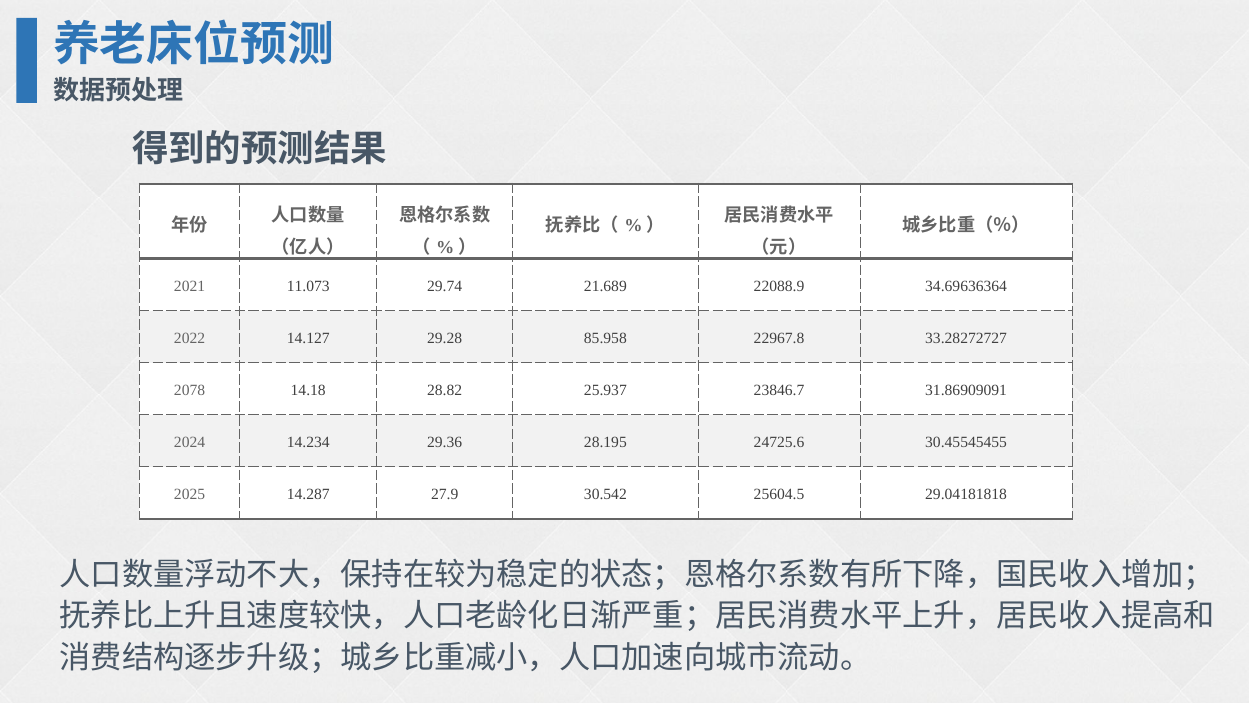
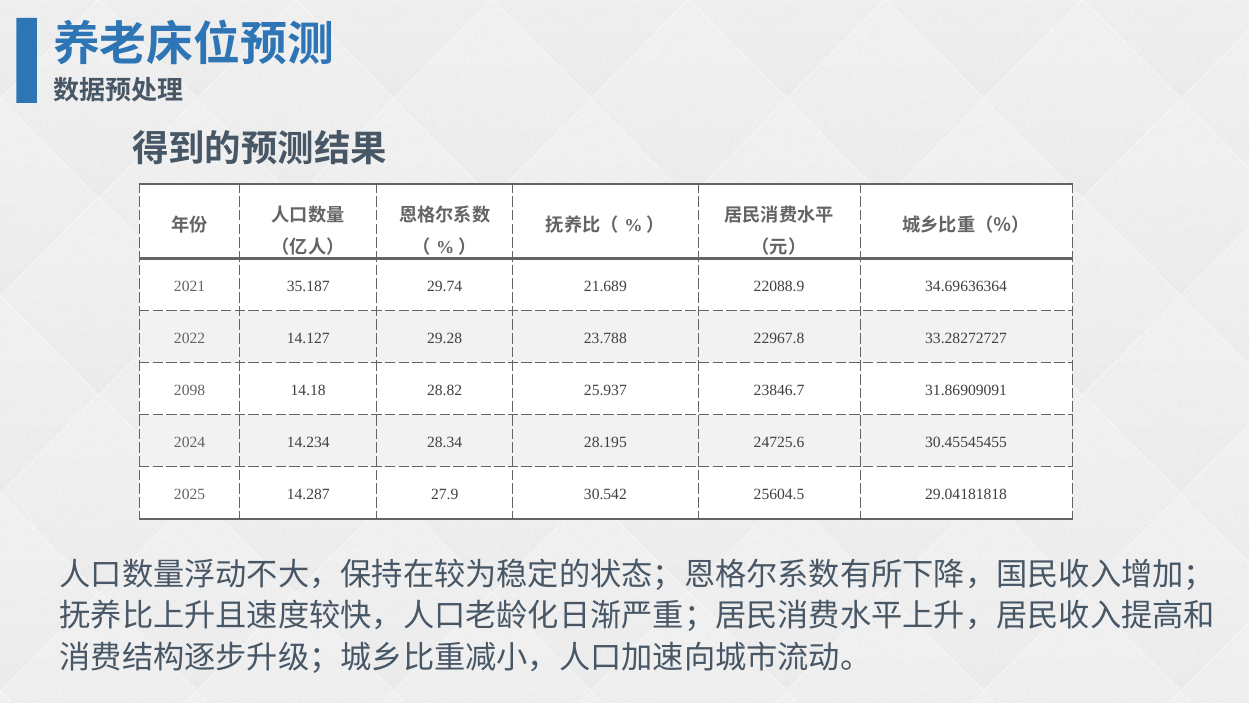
11.073: 11.073 -> 35.187 (308, 286)
85.958: 85.958 -> 23.788 (605, 338)
2078: 2078 -> 2098 (190, 390)
29.36: 29.36 -> 28.34 (445, 442)
